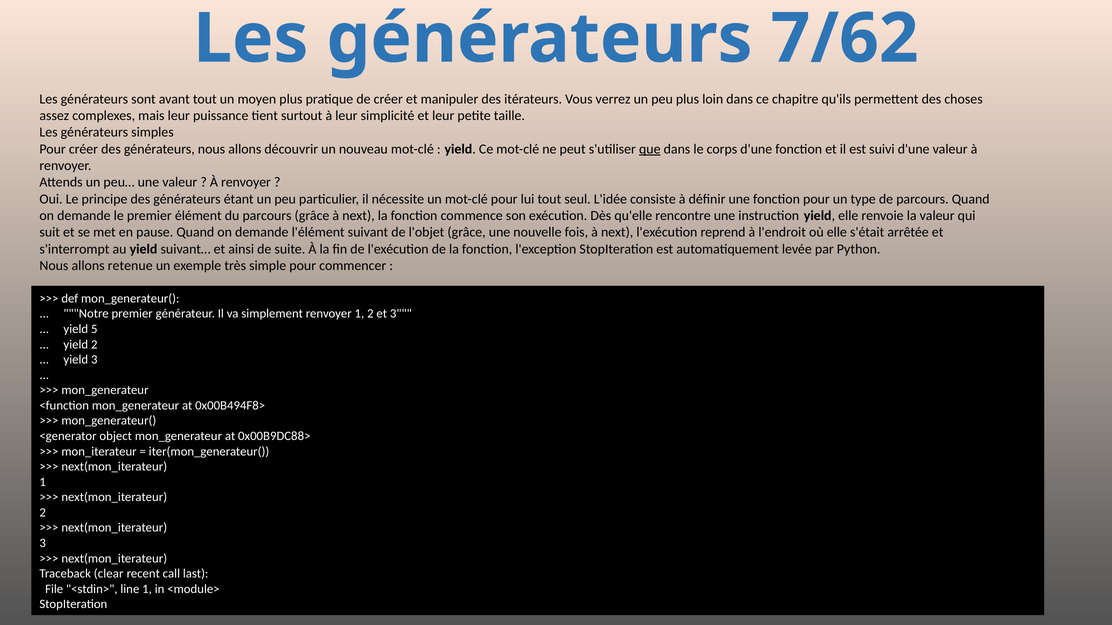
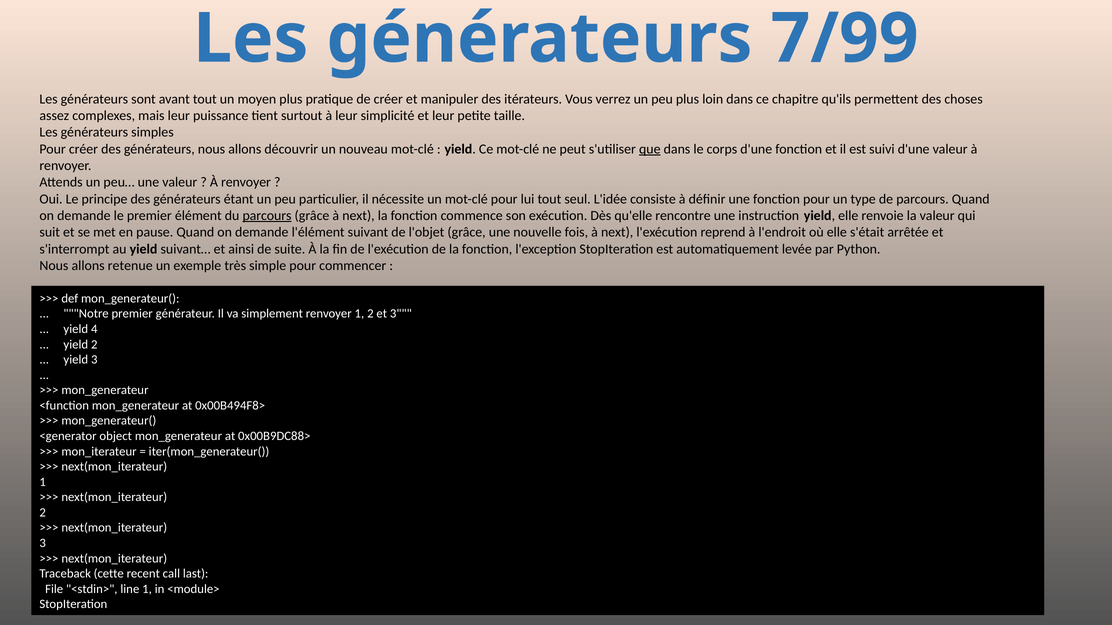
7/62: 7/62 -> 7/99 (845, 39)
parcours underline: none -> present (267, 216)
5: 5 -> 4 (94, 329)
clear: clear -> cette (109, 574)
